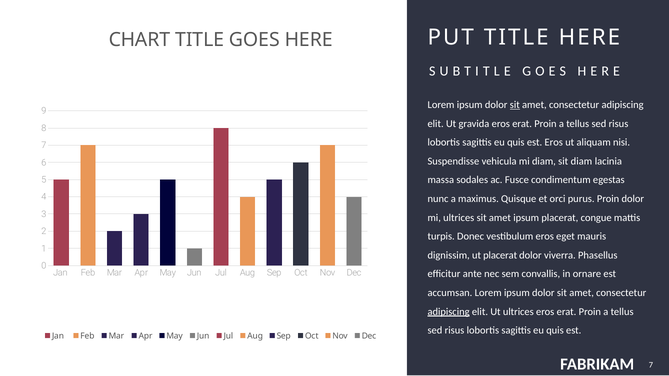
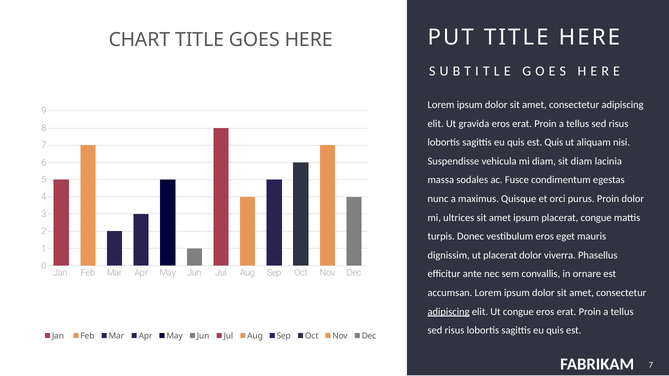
sit underline: present -> none (515, 105)
est Eros: Eros -> Quis (554, 143)
Ut ultrices: ultrices -> congue (518, 312)
